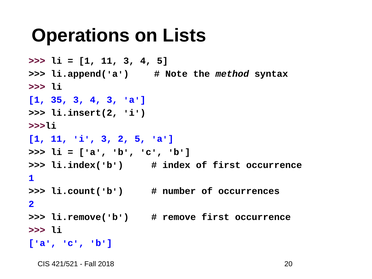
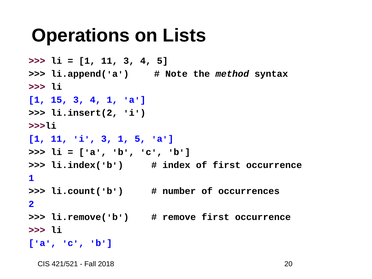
35: 35 -> 15 (59, 100)
4 3: 3 -> 1 (112, 100)
3 2: 2 -> 1 (123, 139)
